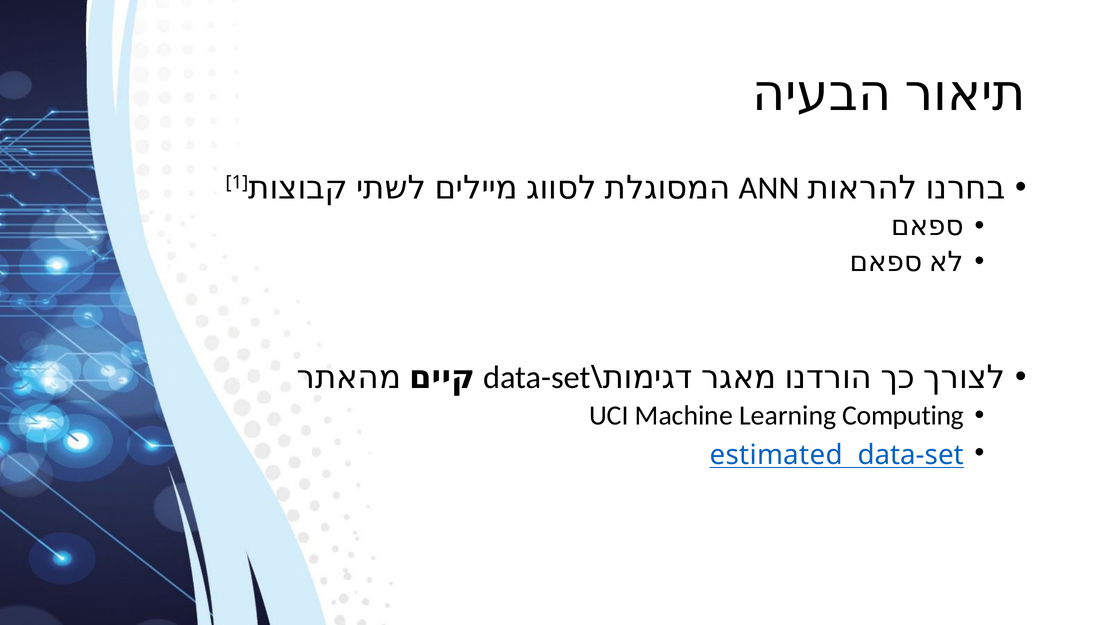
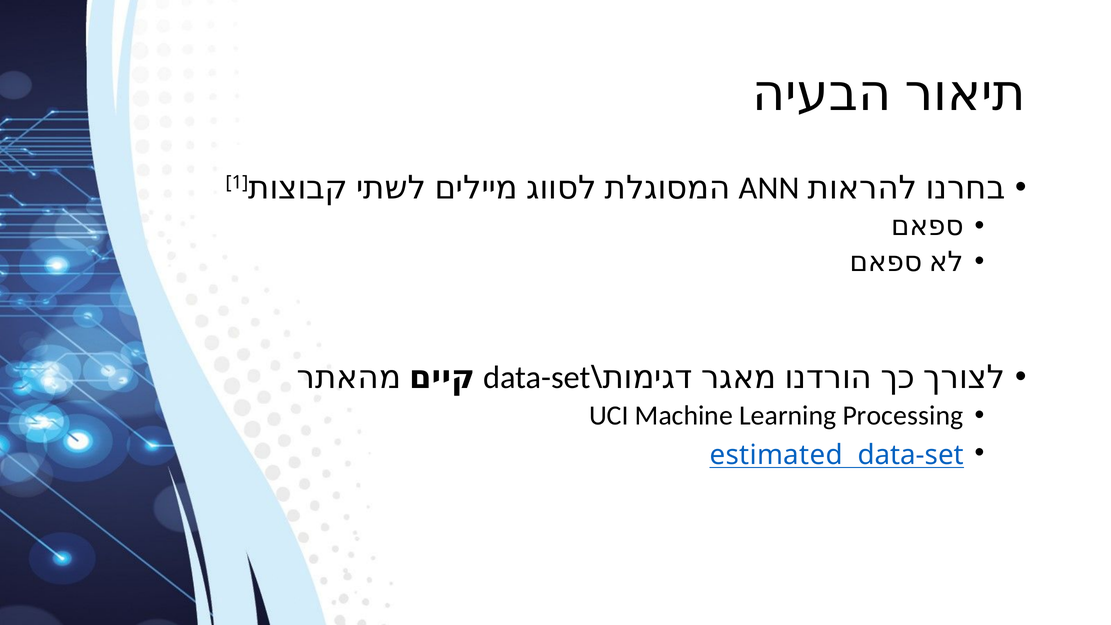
Computing: Computing -> Processing (903, 416)
